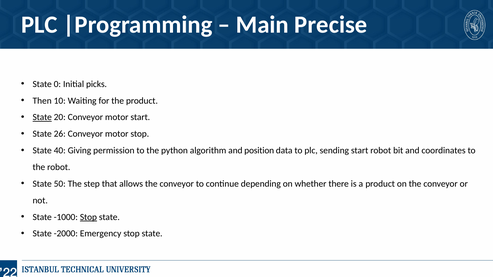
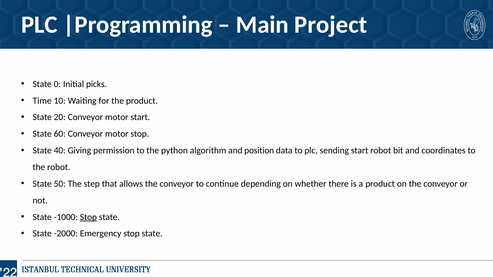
Precise: Precise -> Project (331, 25)
Then: Then -> Time (42, 101)
State underline: present -> none (42, 117)
26: 26 -> 60 (60, 134)
